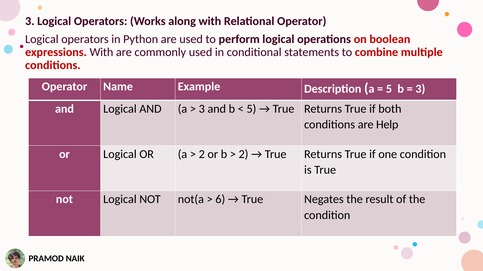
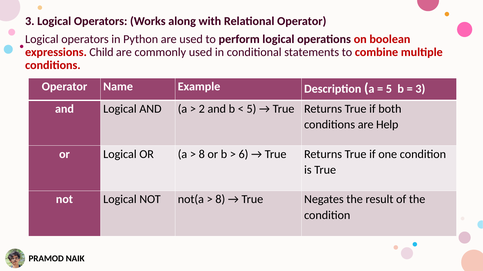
expressions With: With -> Child (101, 52)
3: 3 -> 2 (202, 109)
2: 2 -> 8 (202, 154)
2: 2 -> 6 (243, 154)
6: 6 -> 8 (220, 200)
